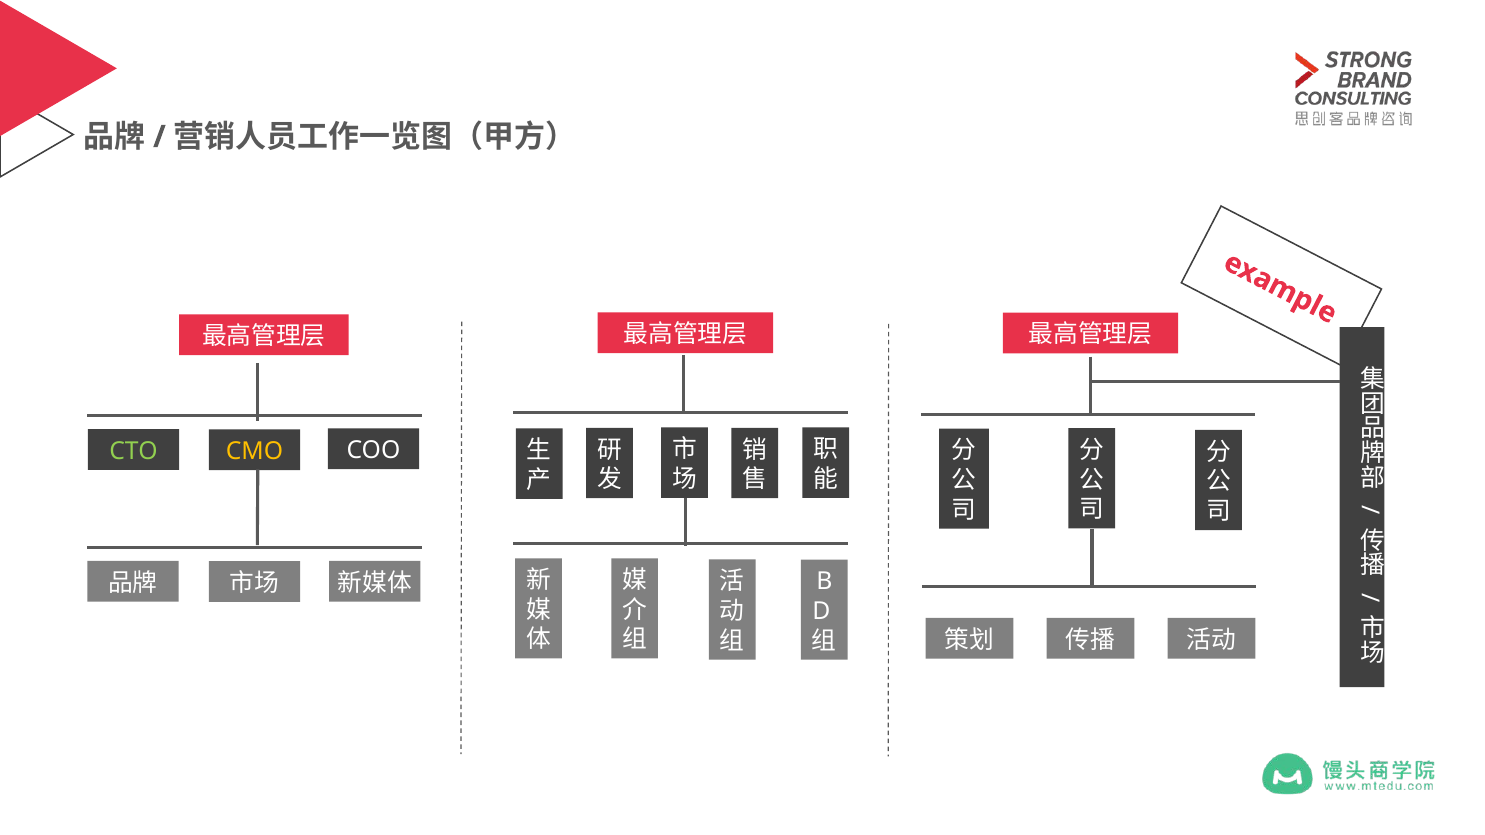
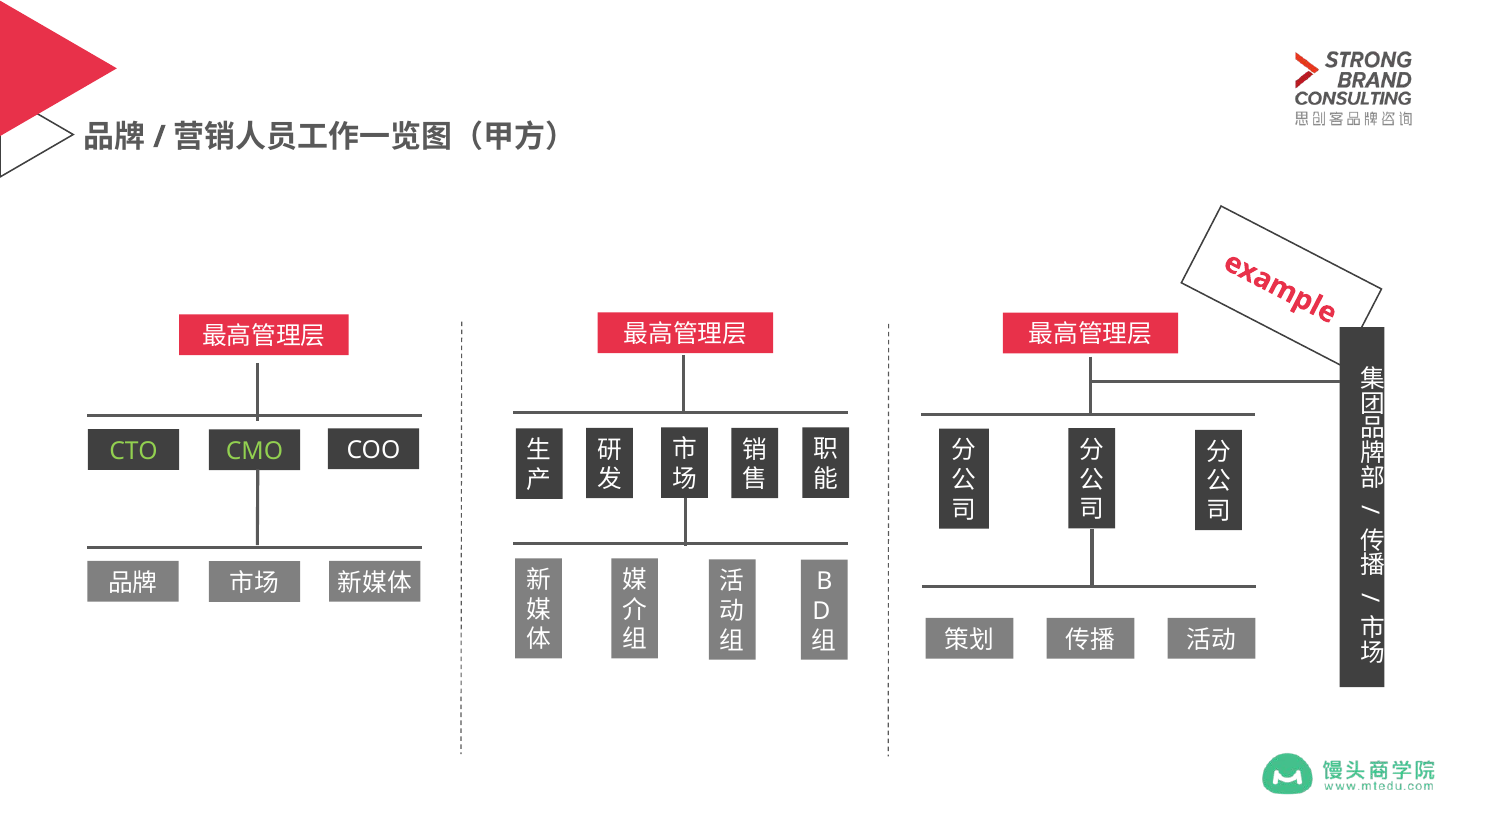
CMO colour: yellow -> light green (254, 452)
